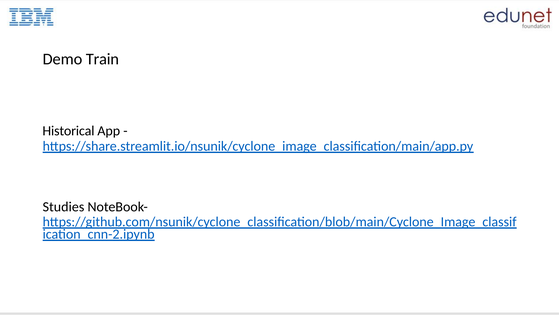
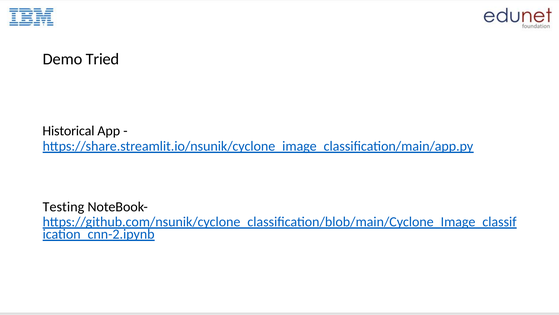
Train: Train -> Tried (102, 59)
Studies: Studies -> Testing (63, 206)
